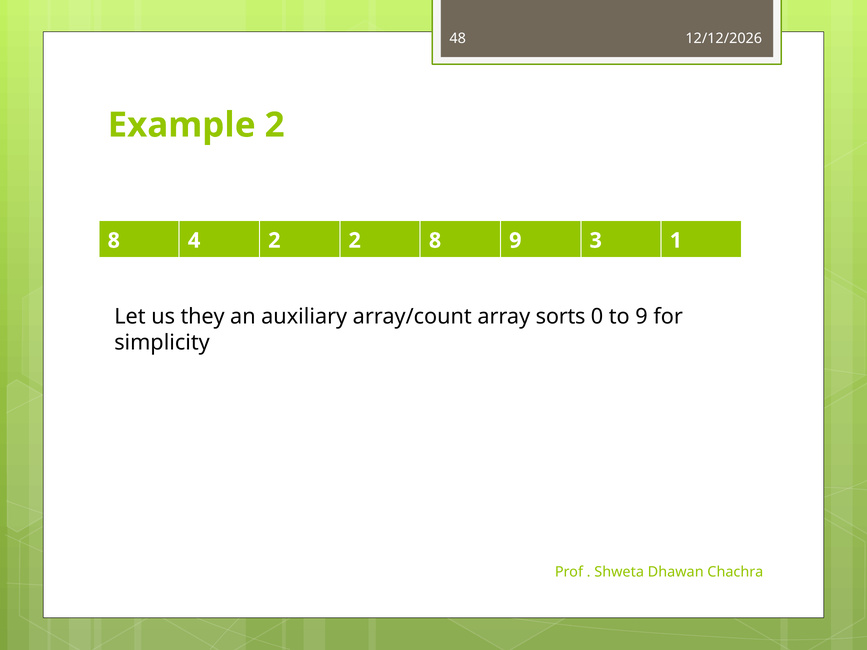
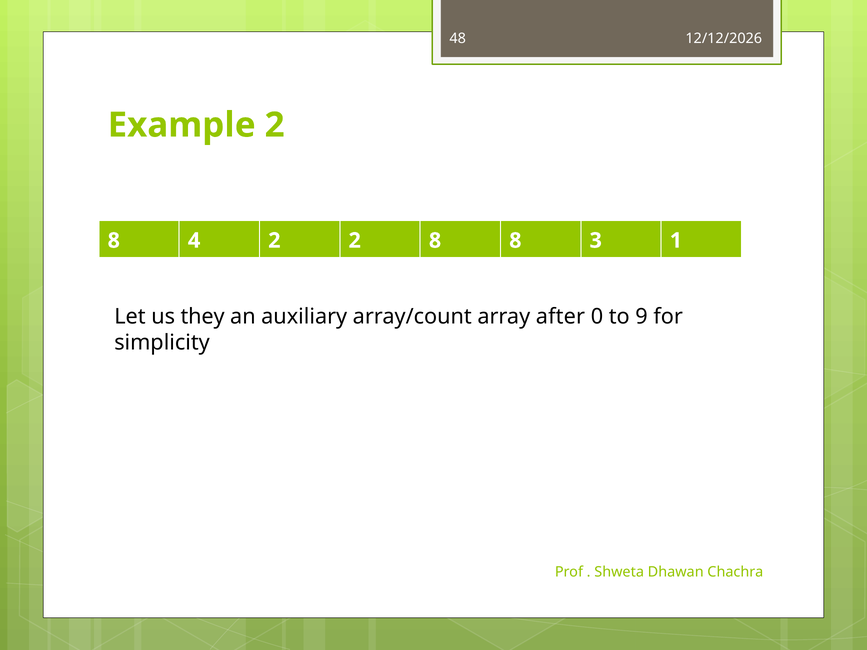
8 9: 9 -> 8 (515, 241)
sorts: sorts -> after (560, 317)
